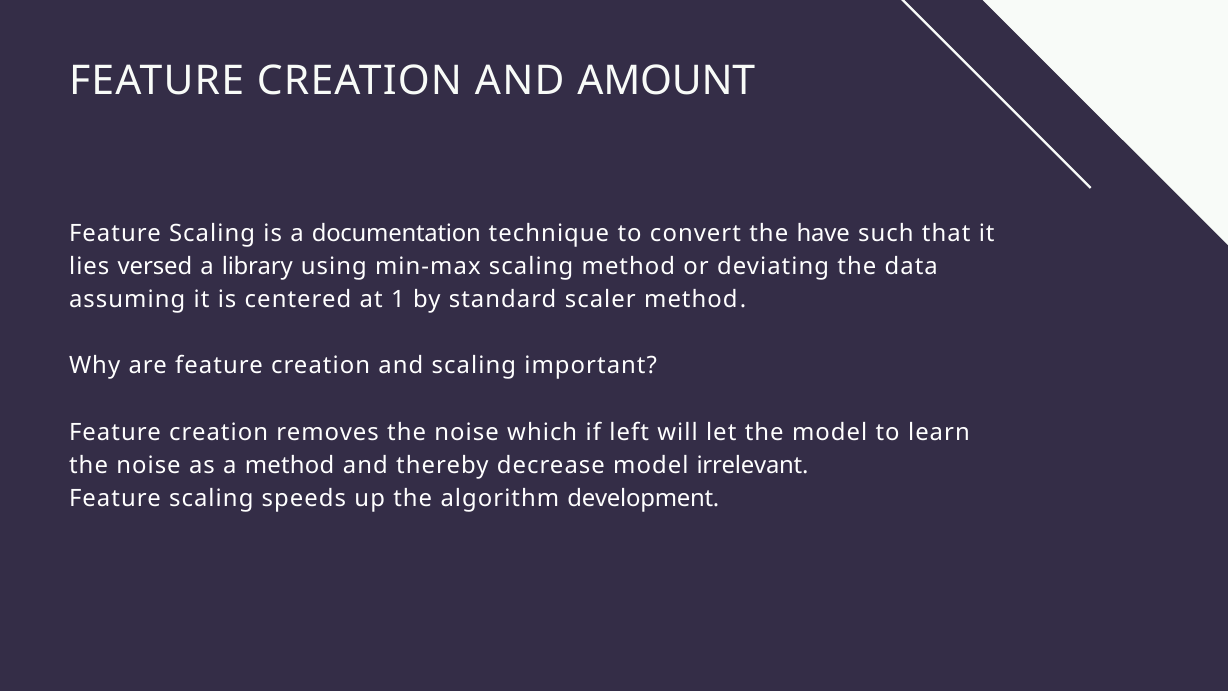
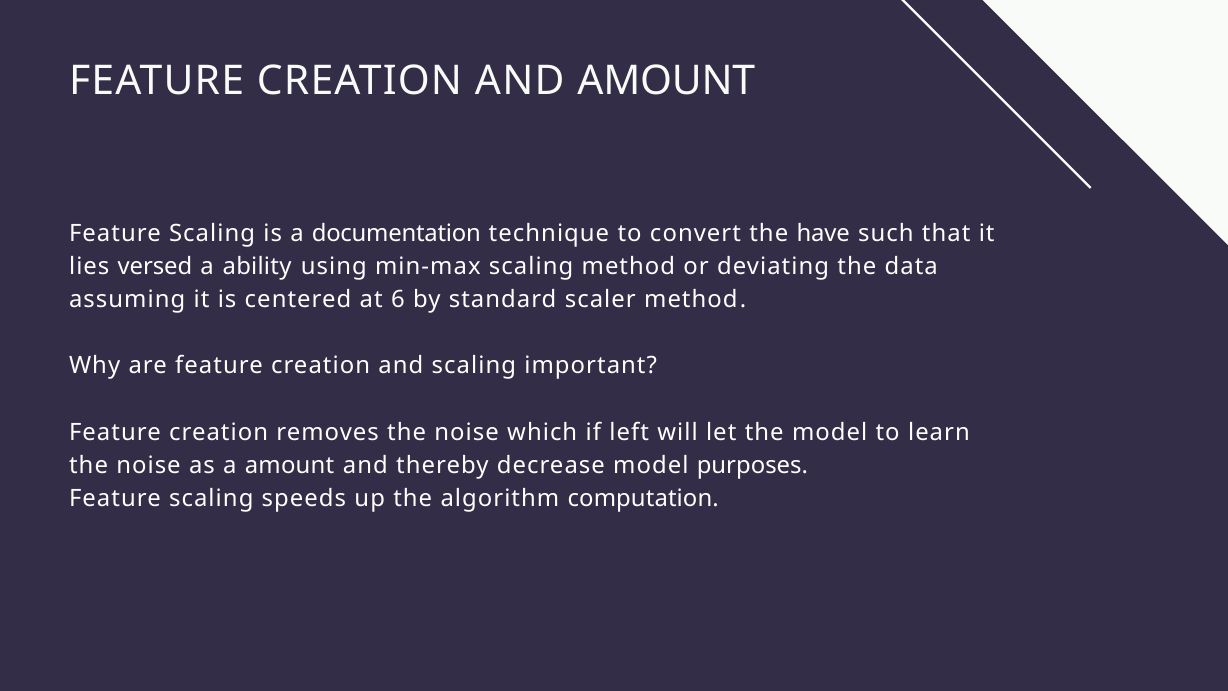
library: library -> ability (257, 266)
1: 1 -> 6 (398, 299)
a method: method -> amount (290, 465)
irrelevant: irrelevant -> purposes (752, 465)
development: development -> computation (643, 498)
